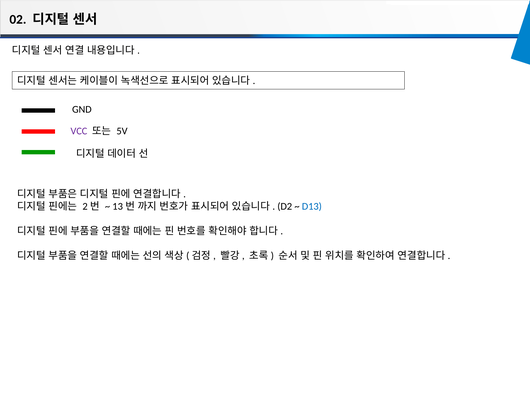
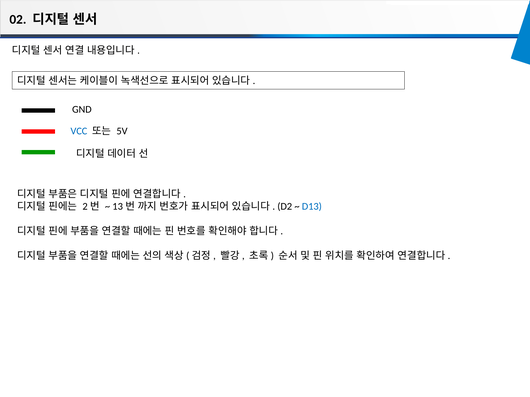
VCC colour: purple -> blue (79, 131)
